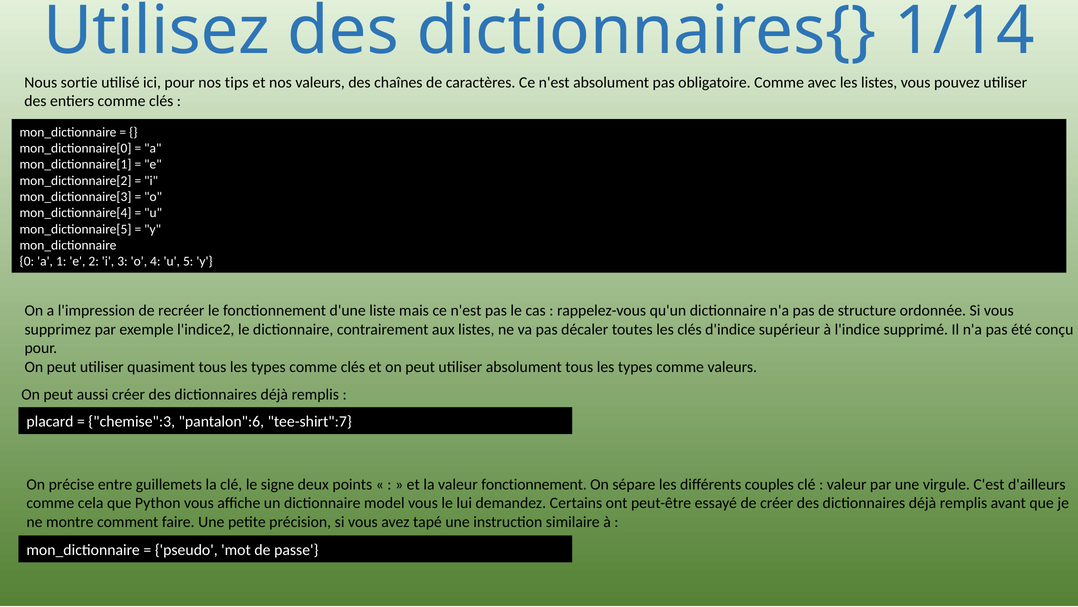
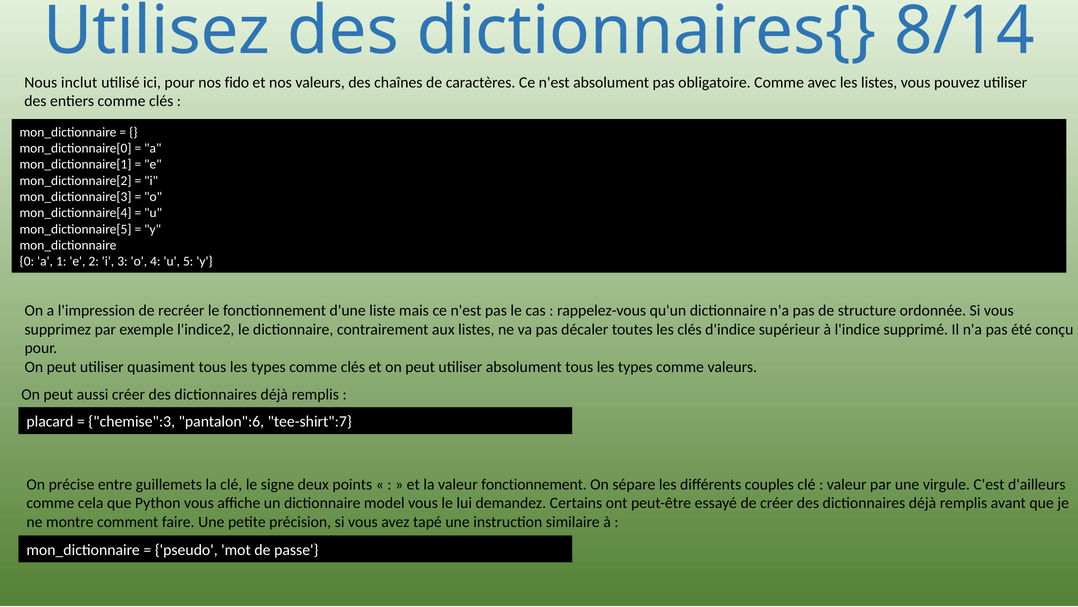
1/14: 1/14 -> 8/14 (964, 31)
sortie: sortie -> inclut (79, 82)
tips: tips -> fido (237, 82)
